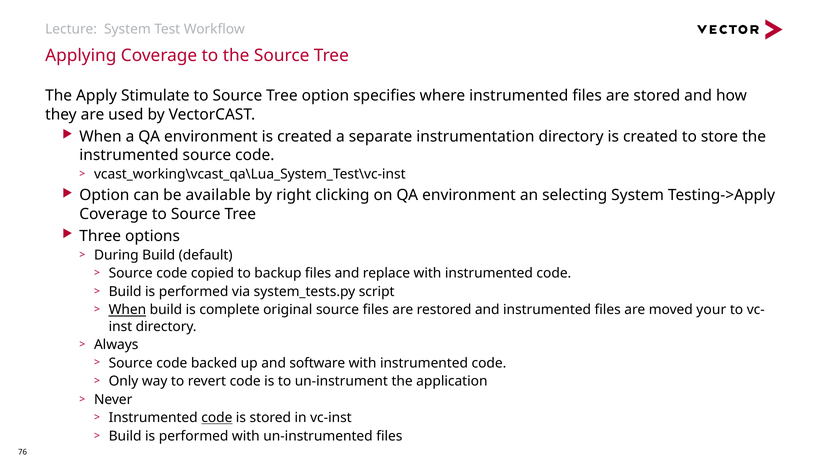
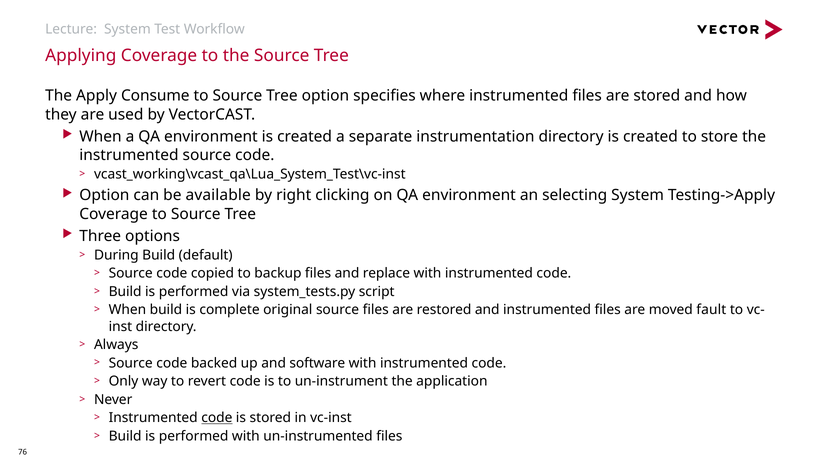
Stimulate: Stimulate -> Consume (155, 96)
When underline: present -> none (127, 310)
your: your -> fault (711, 310)
